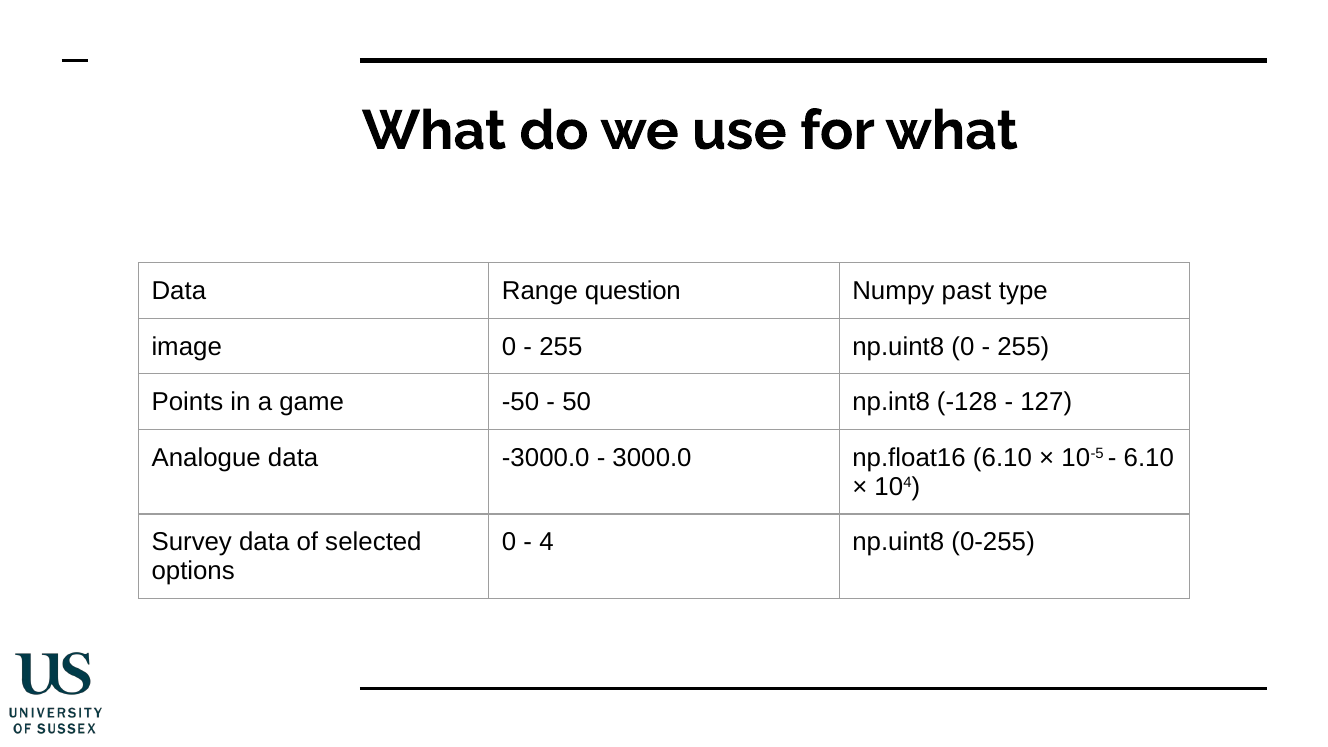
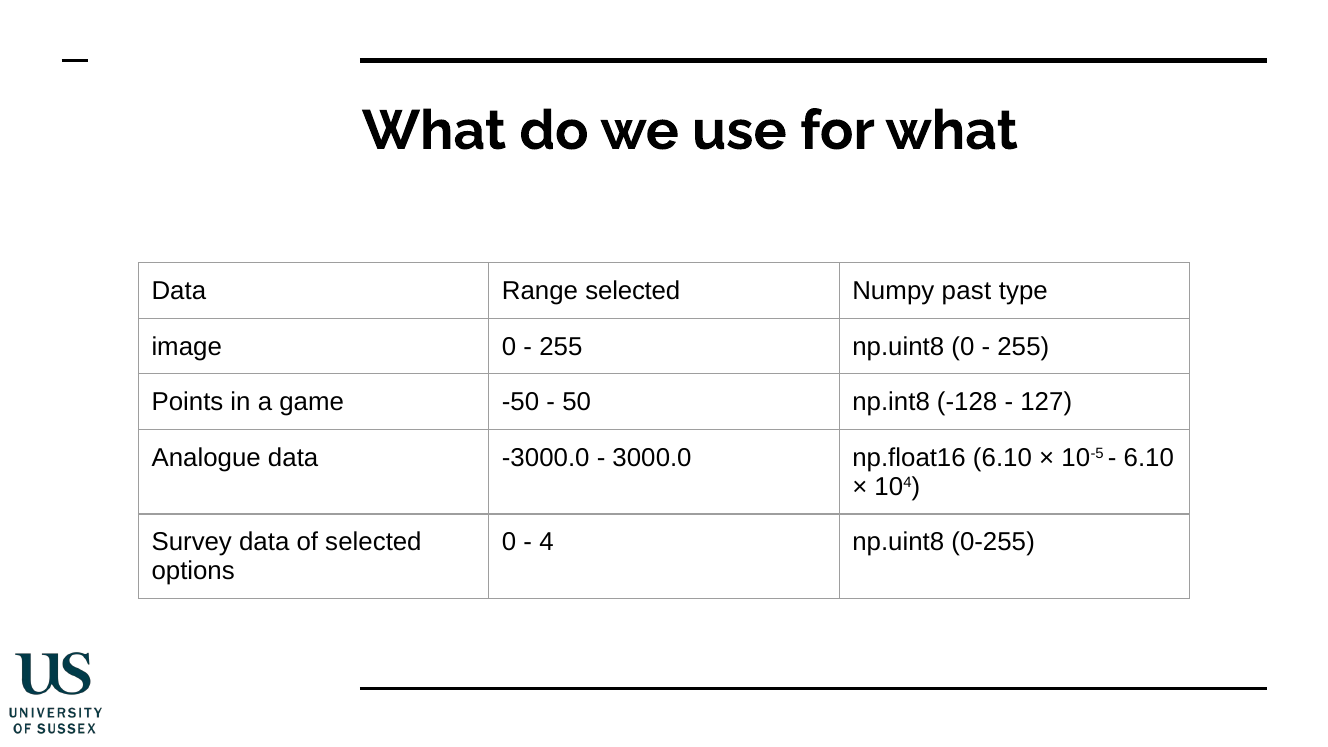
Range question: question -> selected (633, 291)
